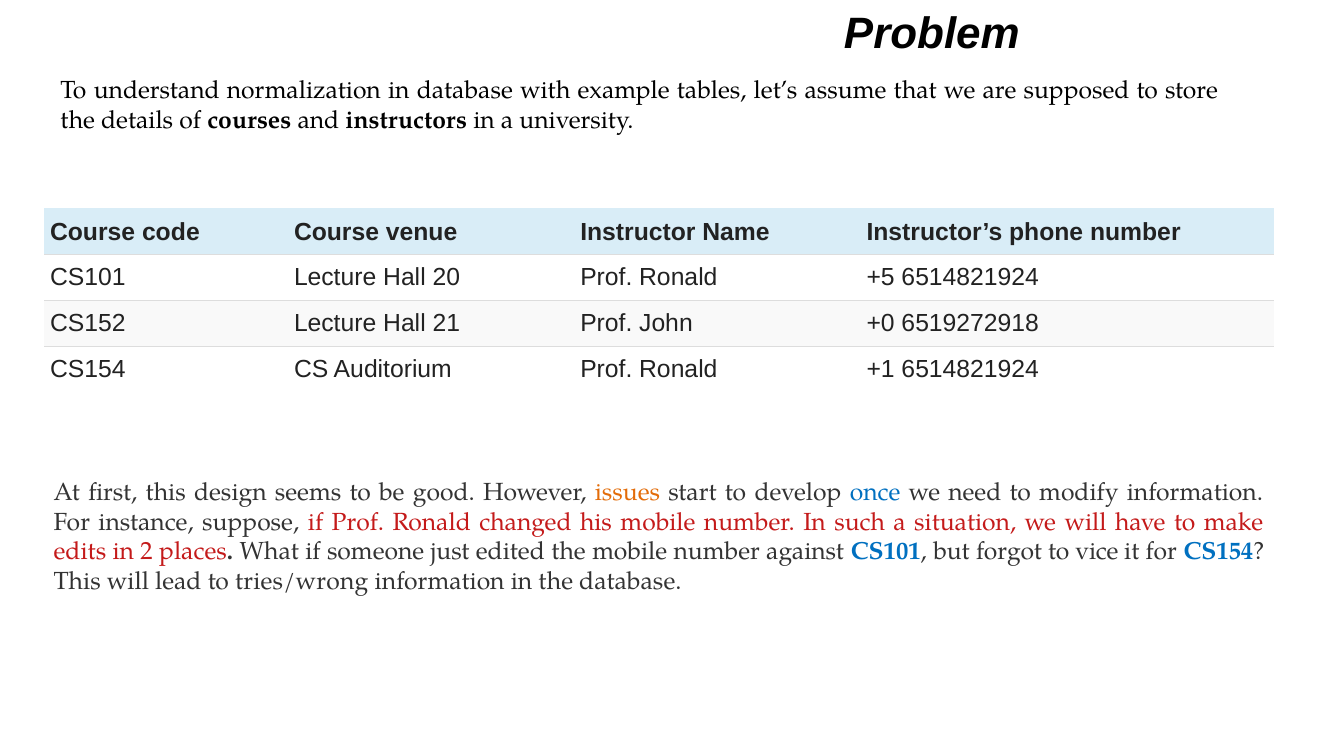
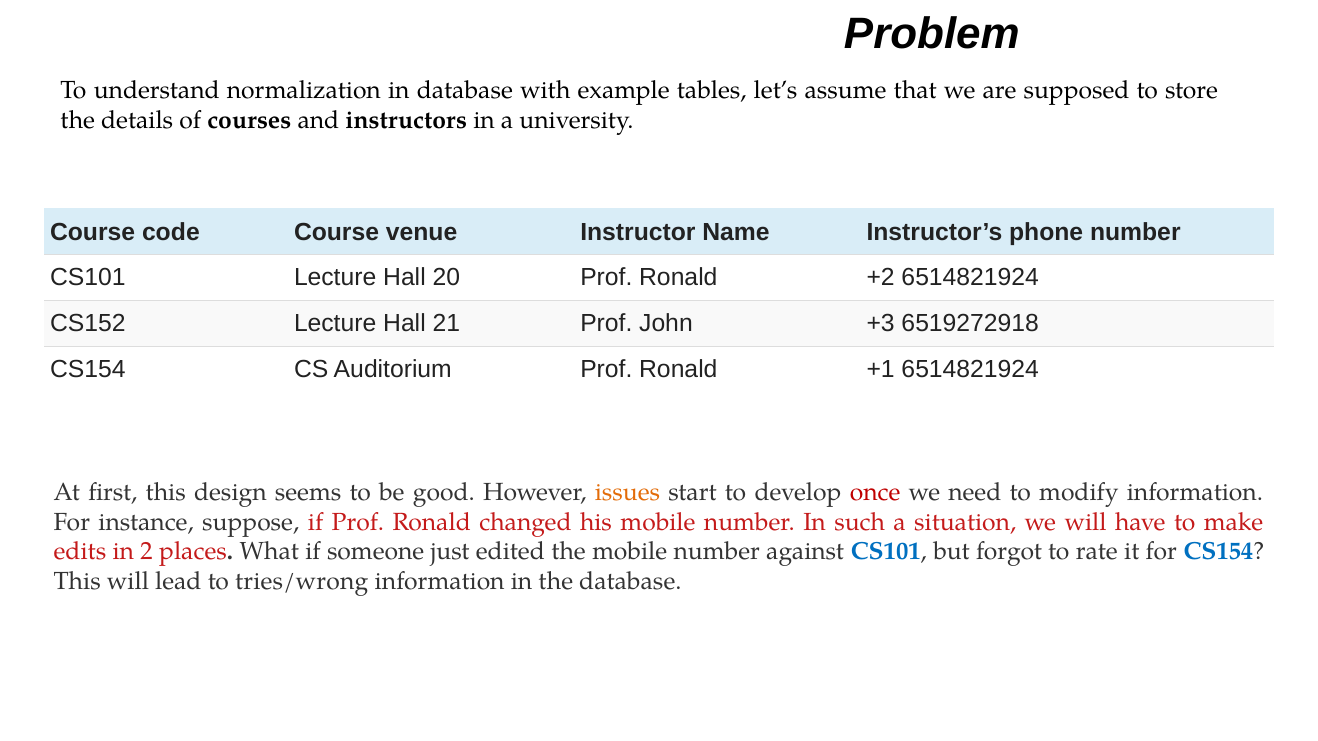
+5: +5 -> +2 (881, 277)
+0: +0 -> +3 (881, 323)
once colour: blue -> red (875, 492)
vice: vice -> rate (1097, 552)
